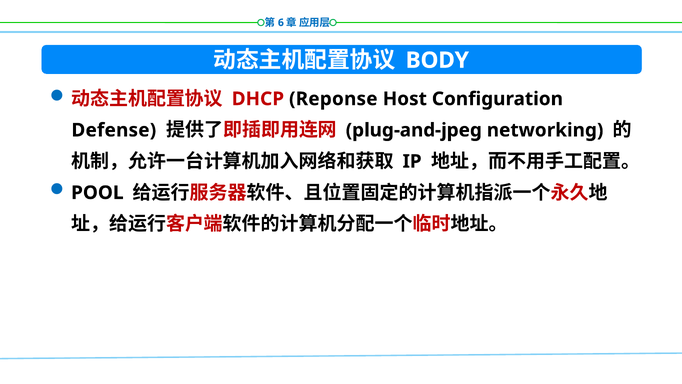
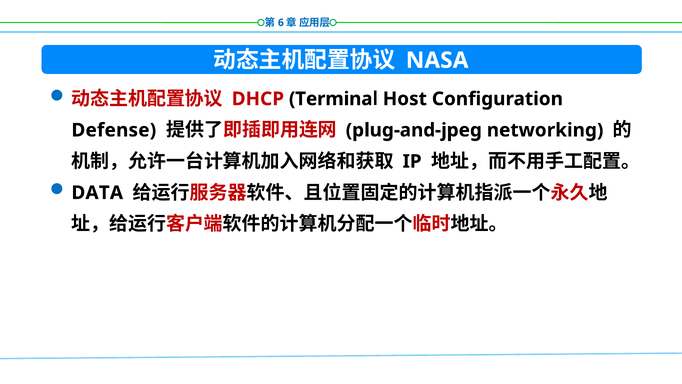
BODY: BODY -> NASA (437, 60)
Reponse: Reponse -> Terminal (333, 99)
POOL: POOL -> DATA (97, 193)
